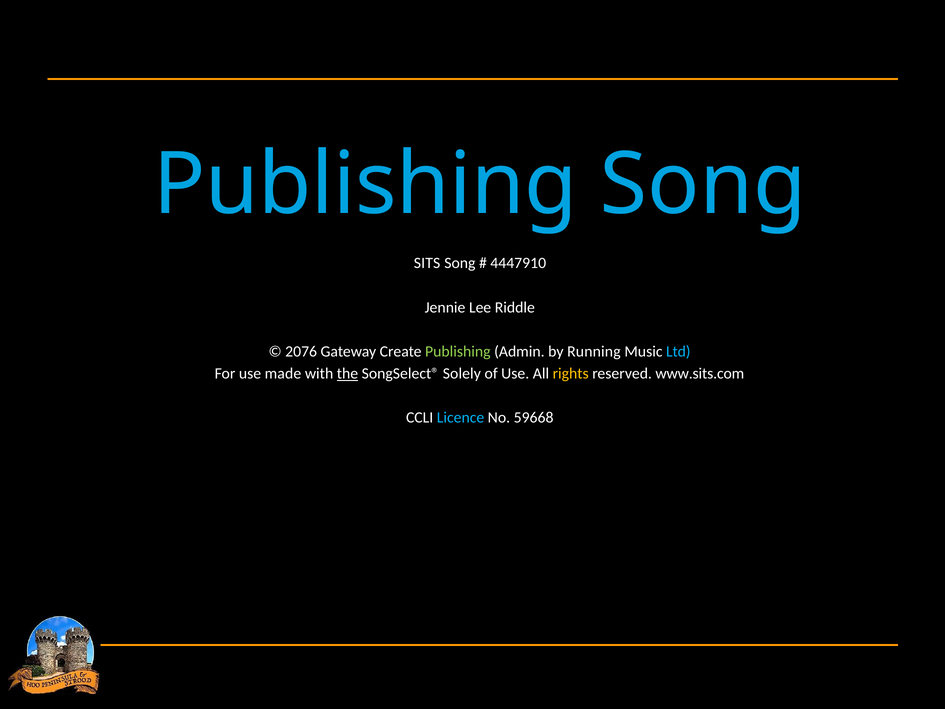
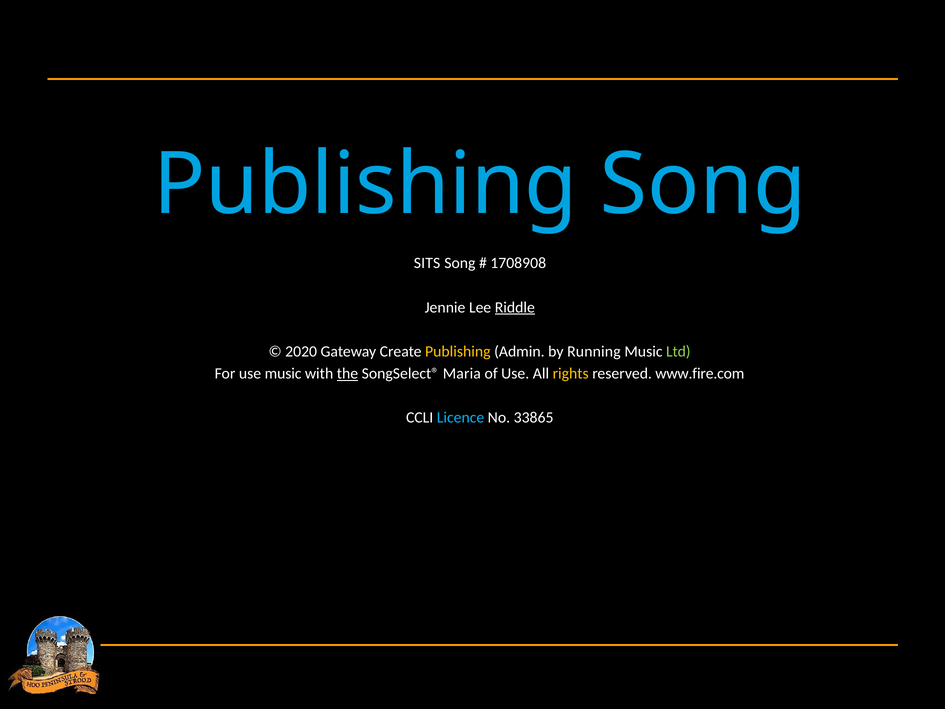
4447910: 4447910 -> 1708908 (518, 263)
Riddle underline: none -> present (515, 307)
2076: 2076 -> 2020 (301, 351)
Publishing colour: light green -> yellow (458, 351)
Ltd colour: light blue -> light green (678, 351)
use made: made -> music (283, 373)
Solely: Solely -> Maria (462, 373)
www.sits.com: www.sits.com -> www.fire.com (700, 373)
59668: 59668 -> 33865 (534, 418)
